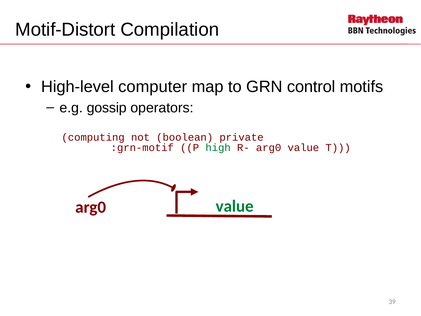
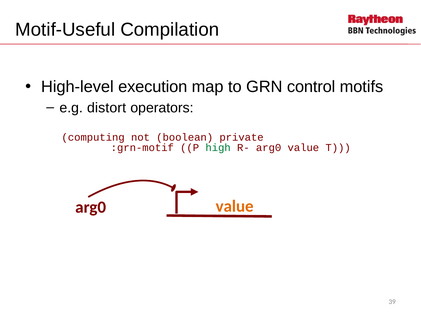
Motif-Distort: Motif-Distort -> Motif-Useful (65, 30)
computer: computer -> execution (153, 87)
gossip: gossip -> distort (107, 108)
value colour: green -> orange (235, 206)
